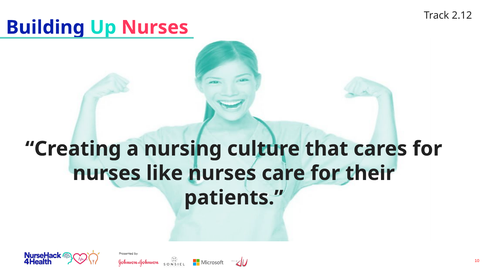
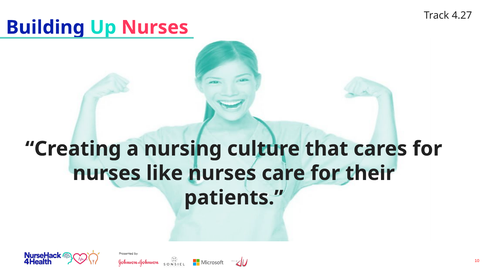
2.12: 2.12 -> 4.27 (462, 15)
